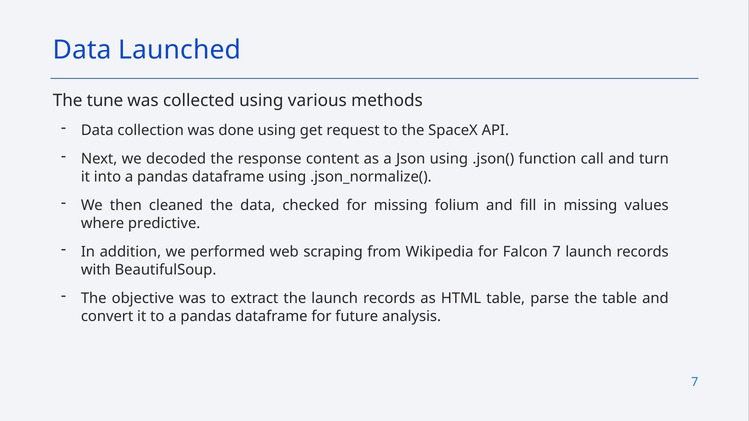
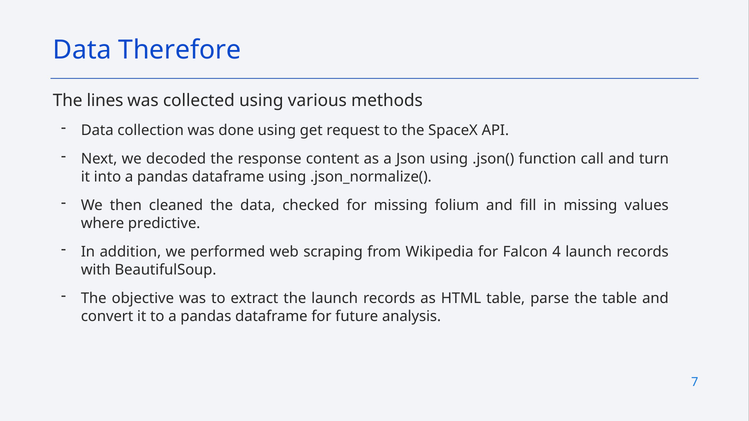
Launched: Launched -> Therefore (180, 50)
tune: tune -> lines (105, 100)
Falcon 7: 7 -> 4 (557, 252)
